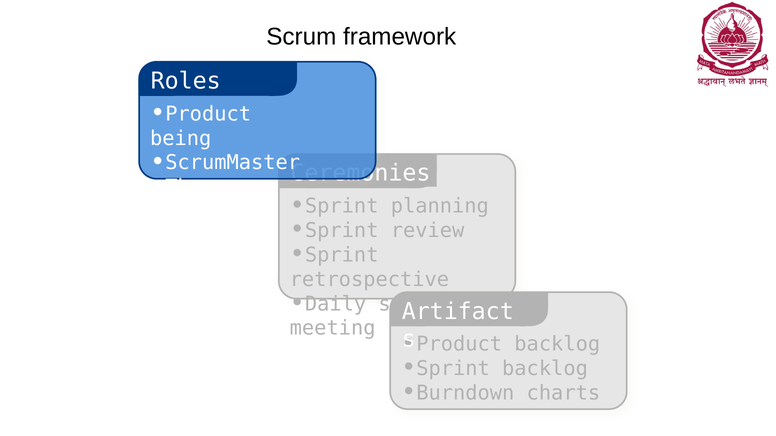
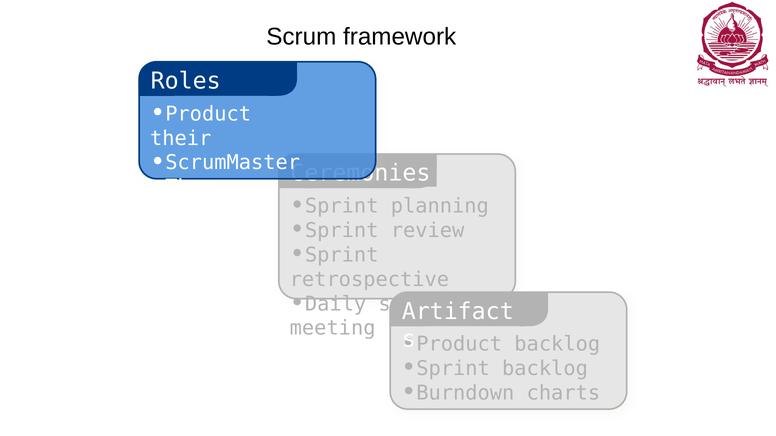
being: being -> their (181, 139)
